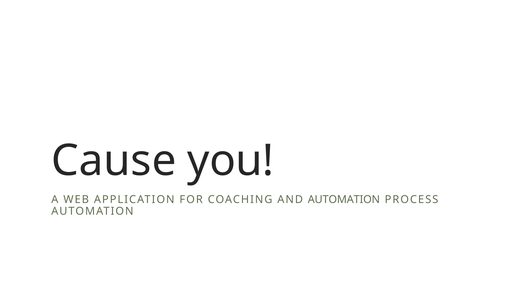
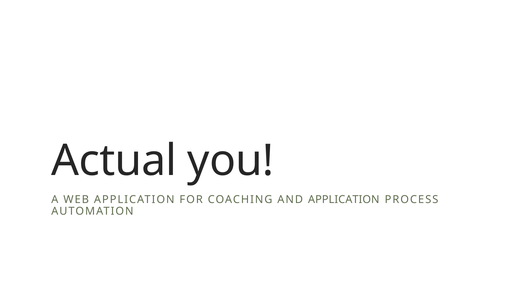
Cause: Cause -> Actual (114, 161)
AND AUTOMATION: AUTOMATION -> APPLICATION (344, 200)
